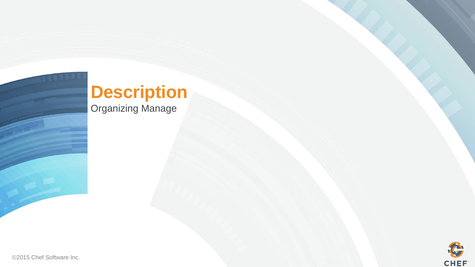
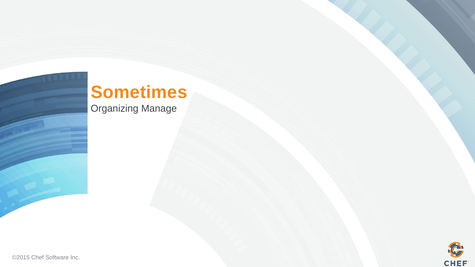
Description: Description -> Sometimes (139, 92)
